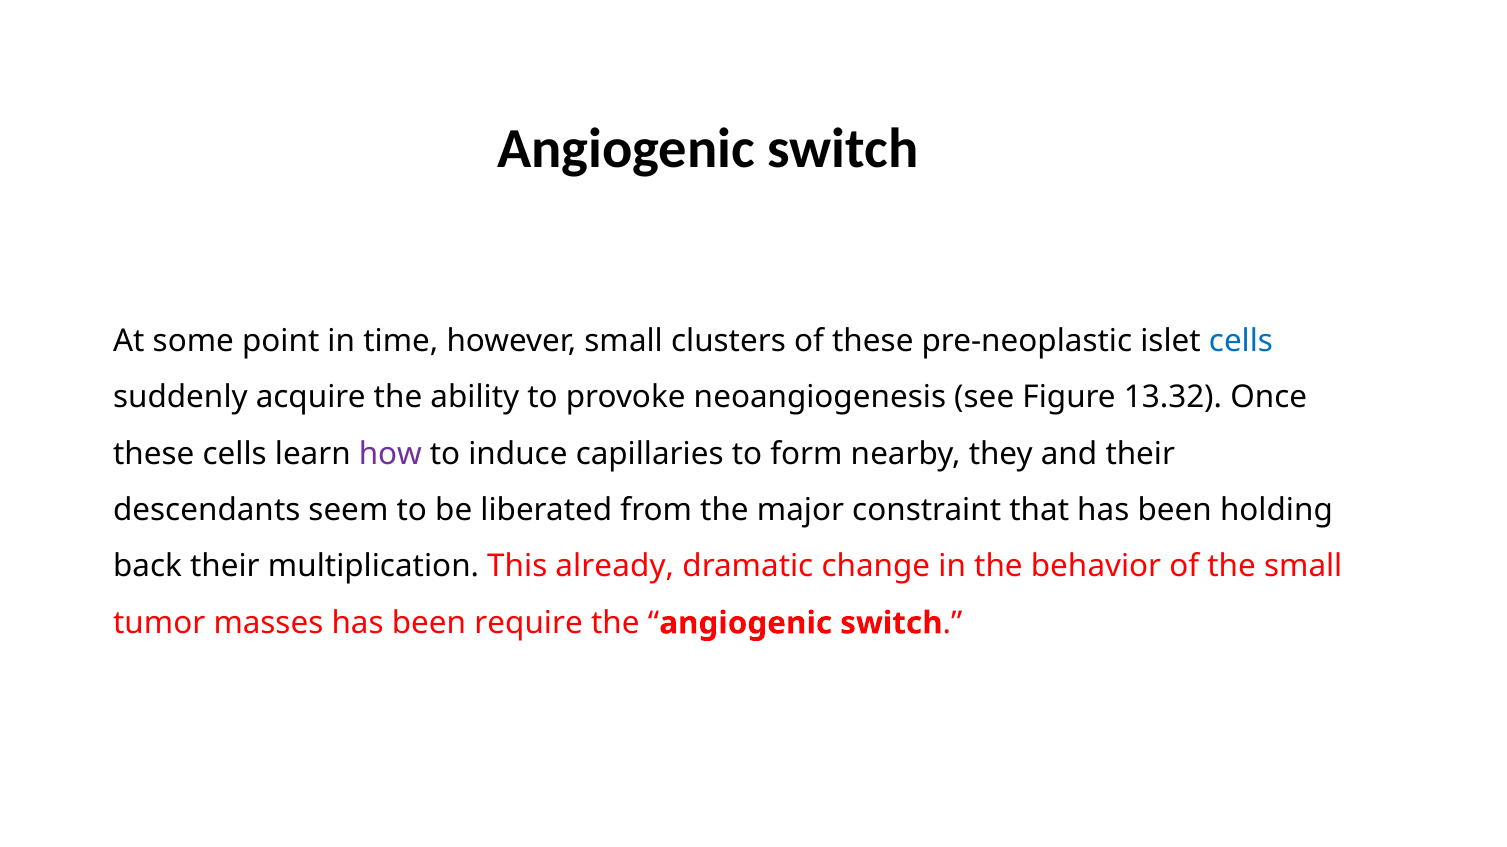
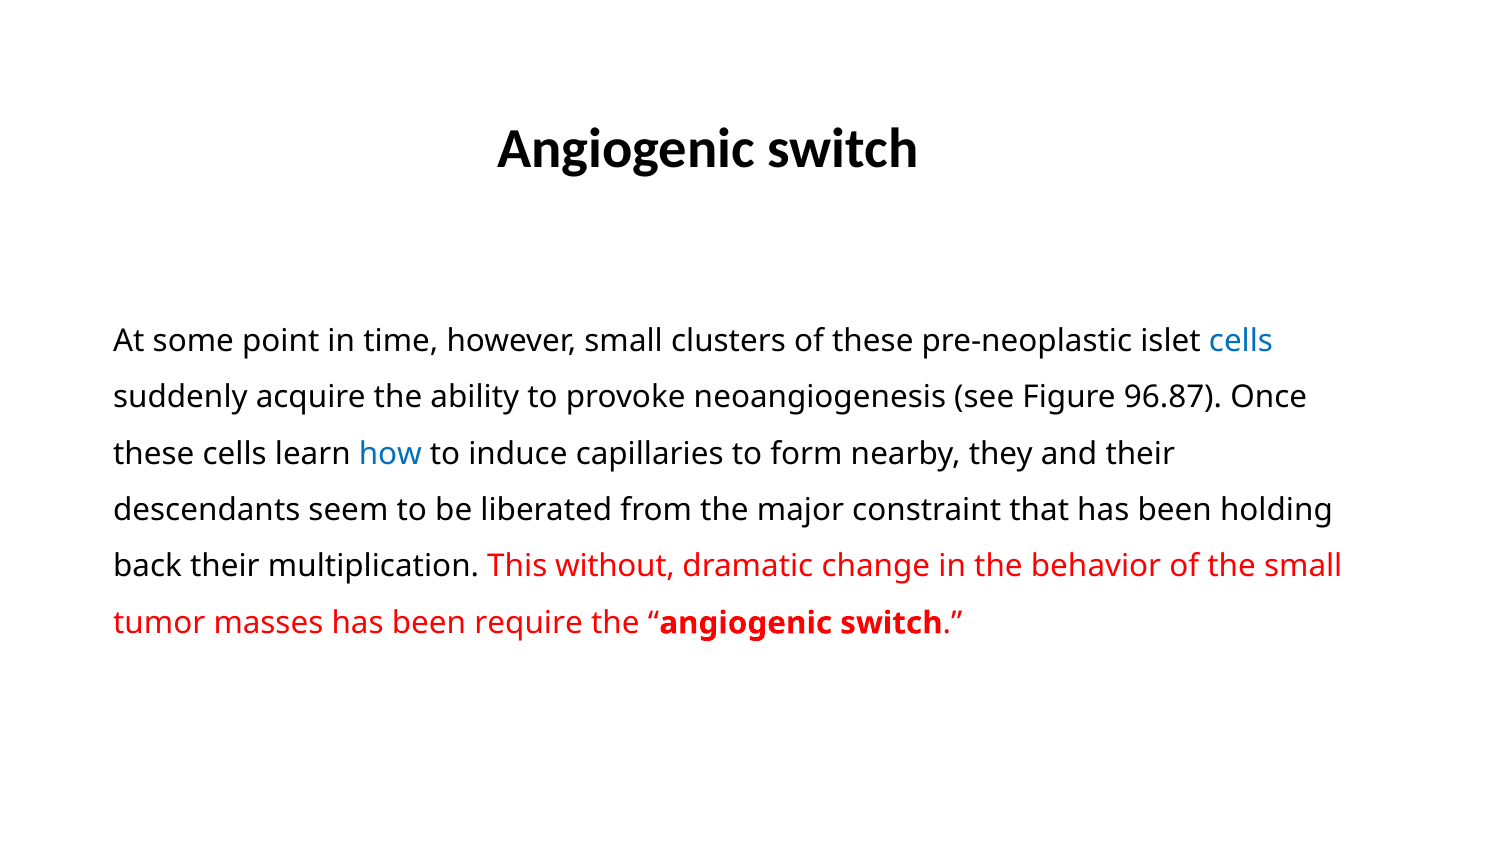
13.32: 13.32 -> 96.87 (1173, 398)
how colour: purple -> blue (390, 454)
already: already -> without (615, 567)
